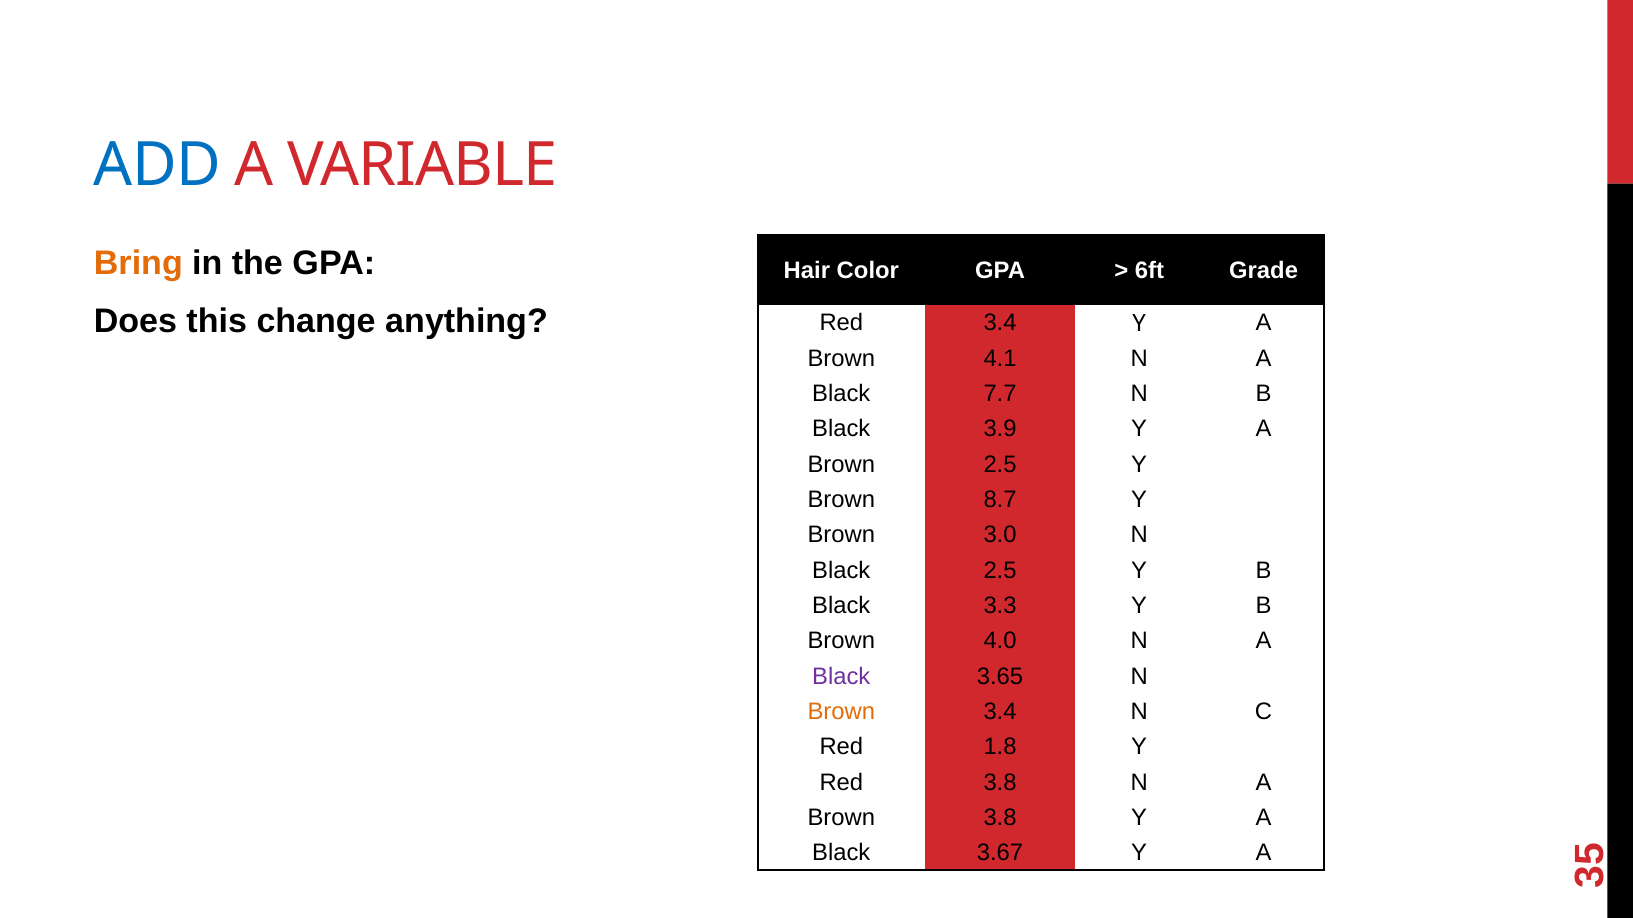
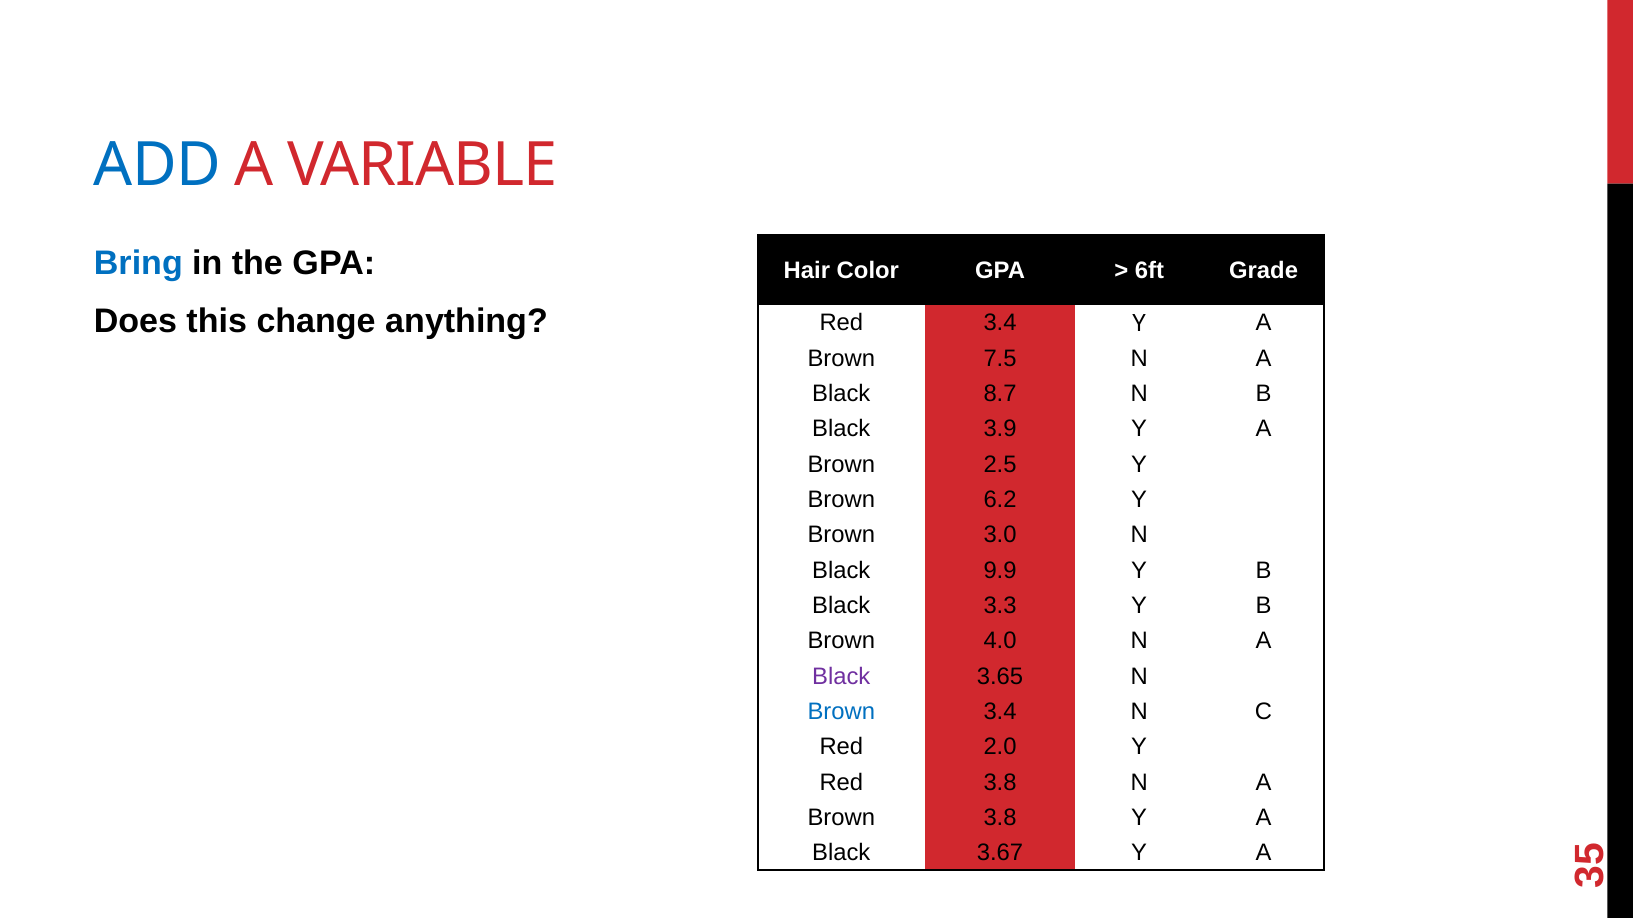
Bring colour: orange -> blue (138, 264)
4.1: 4.1 -> 7.5 (1000, 358)
7.7: 7.7 -> 8.7 (1000, 394)
8.7: 8.7 -> 6.2 (1000, 500)
Black 2.5: 2.5 -> 9.9 (1000, 571)
Brown colour: orange -> blue (841, 712)
1.8: 1.8 -> 2.0 (1000, 747)
